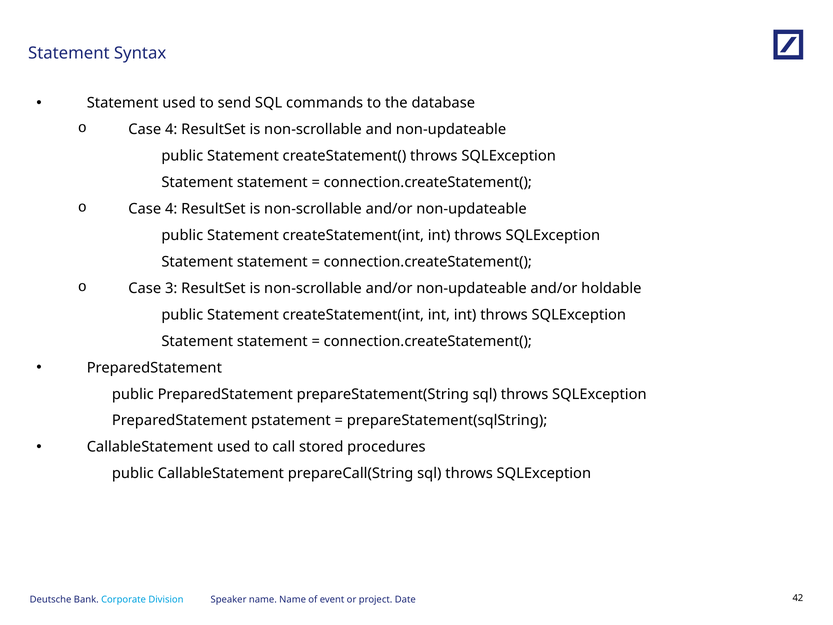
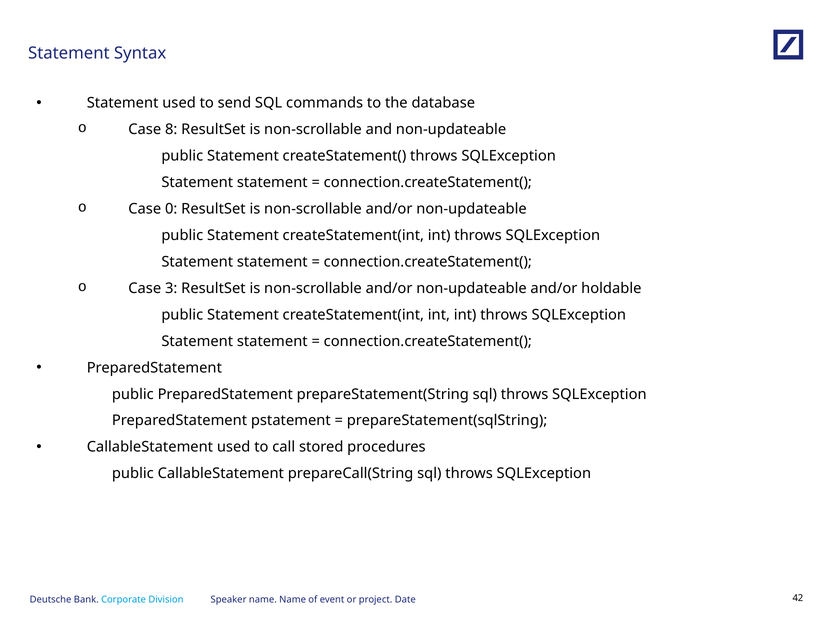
4: 4 -> 8 (171, 130)
4: 4 -> 0 (171, 209)
